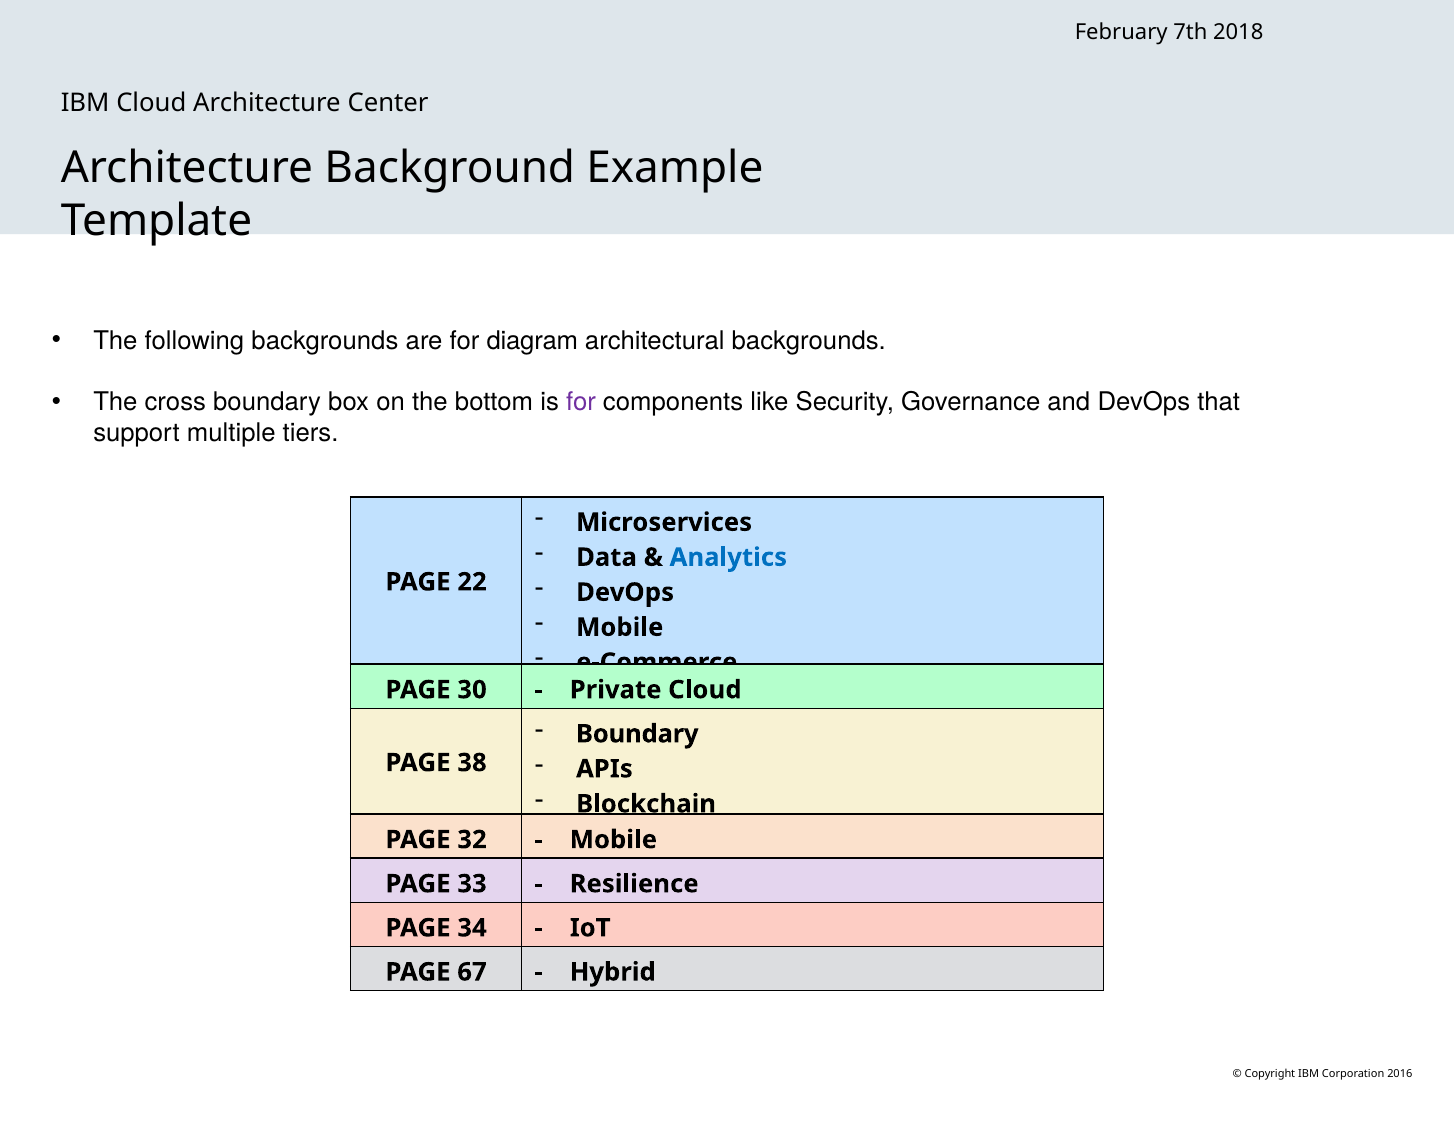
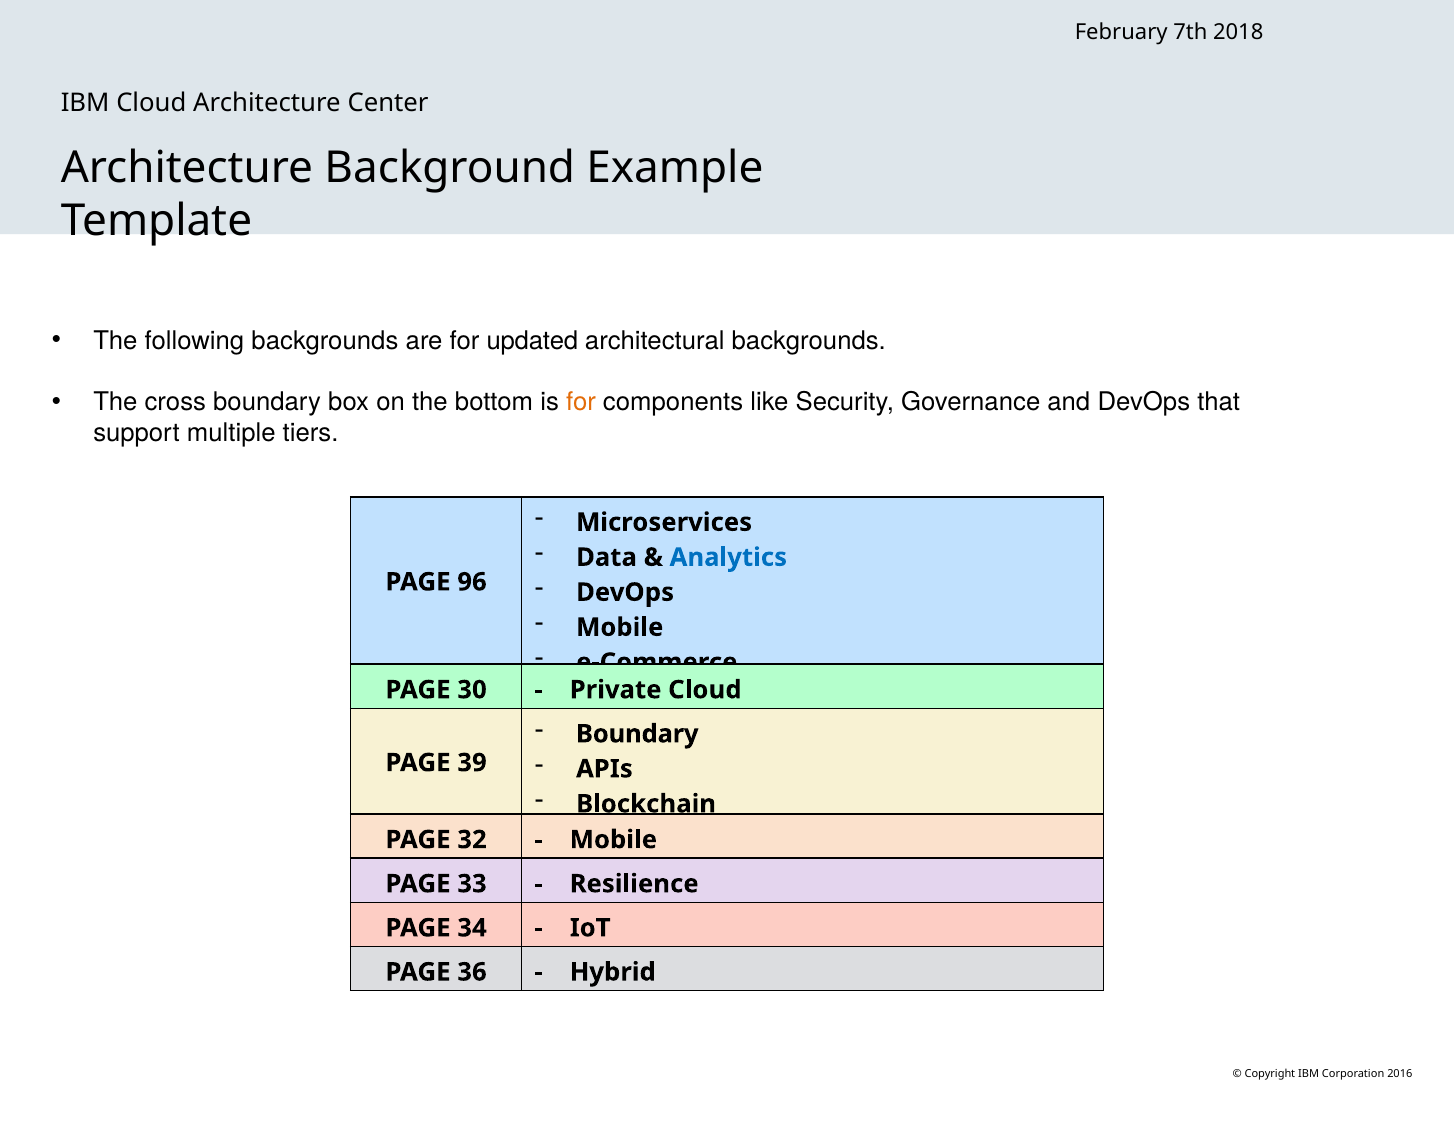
diagram: diagram -> updated (532, 341)
for colour: purple -> orange (581, 403)
22: 22 -> 96 (472, 582)
38: 38 -> 39 (472, 763)
67: 67 -> 36 (472, 973)
